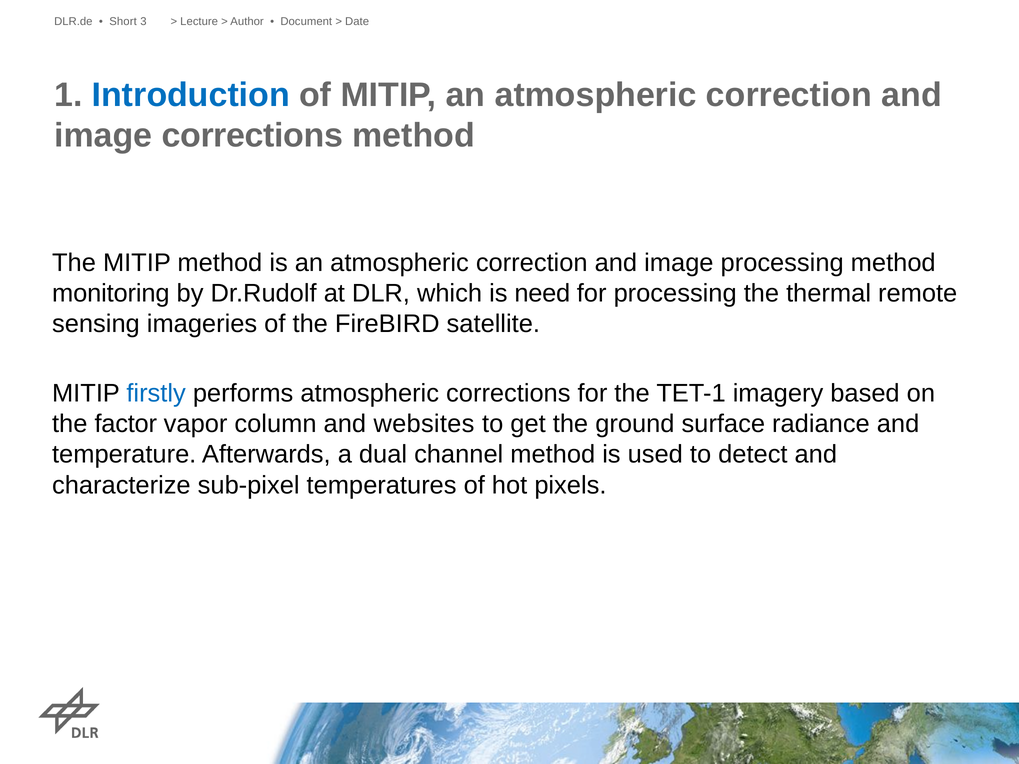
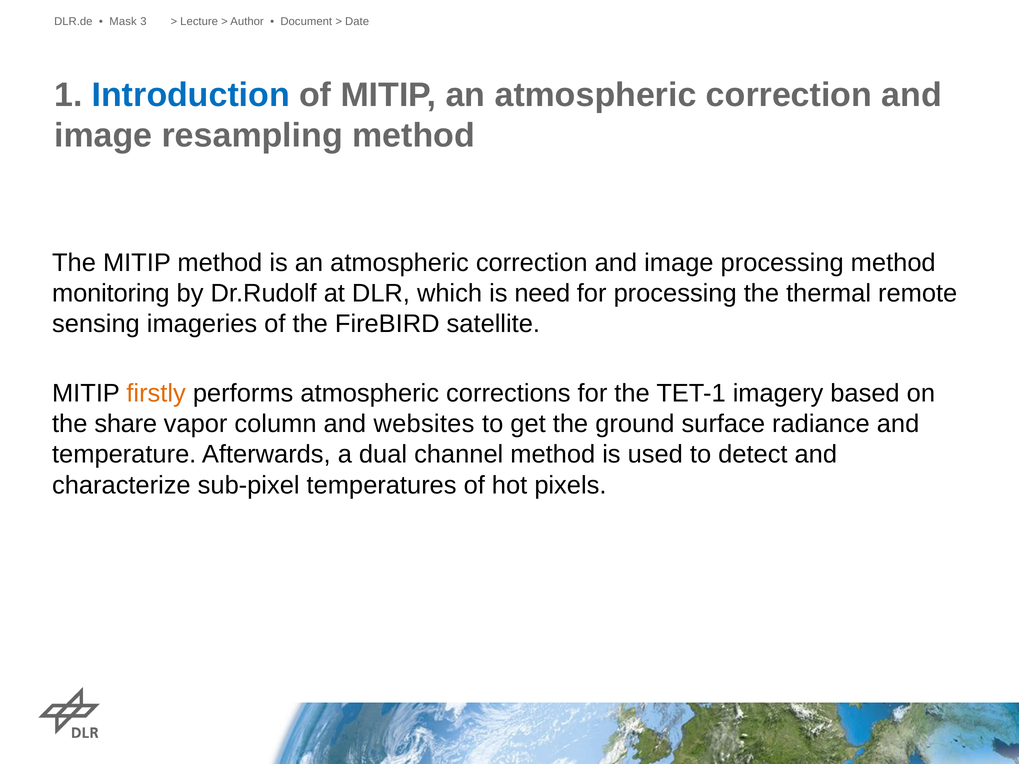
Short: Short -> Mask (123, 22)
image corrections: corrections -> resampling (252, 136)
firstly colour: blue -> orange (156, 394)
factor: factor -> share (126, 424)
